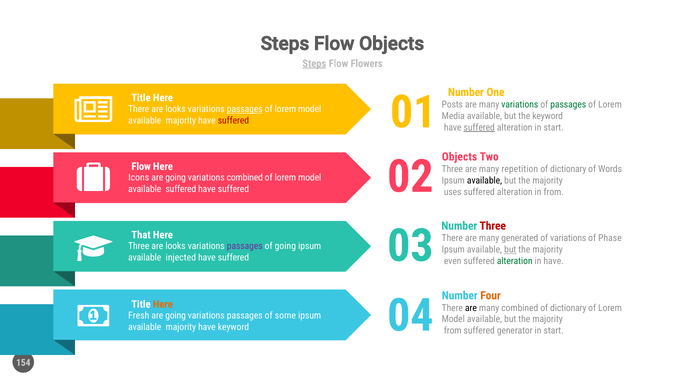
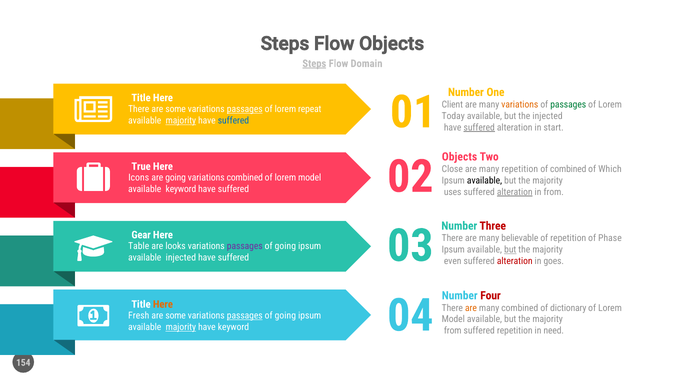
Flowers: Flowers -> Domain (366, 64)
Posts: Posts -> Client (452, 105)
variations colour: green -> orange (520, 105)
There are looks: looks -> some (176, 109)
model: model -> repeat (310, 109)
Media: Media -> Today (453, 116)
the keyword: keyword -> injected (548, 116)
majority underline: none -> present (181, 121)
suffered colour: red -> blue (233, 121)
Flow: Flow -> True (141, 167)
Three: Three -> Close (452, 169)
dictionary: dictionary -> combined (568, 169)
Words: Words -> Which (610, 169)
available suffered: suffered -> keyword (181, 189)
alteration underline: none -> present (515, 192)
That: That -> Gear (141, 235)
generated: generated -> believable (520, 238)
of variations: variations -> repetition (568, 238)
Three: Three -> Table (139, 246)
alteration colour: green -> red (515, 261)
in have: have -> goes (554, 261)
Four colour: orange -> red (490, 296)
are colour: black -> orange (471, 308)
going: going -> some (176, 316)
passages underline: none -> present (245, 316)
some: some -> going (285, 316)
majority underline: none -> present (181, 327)
suffered generator: generator -> repetition (515, 331)
start: start -> need (554, 331)
